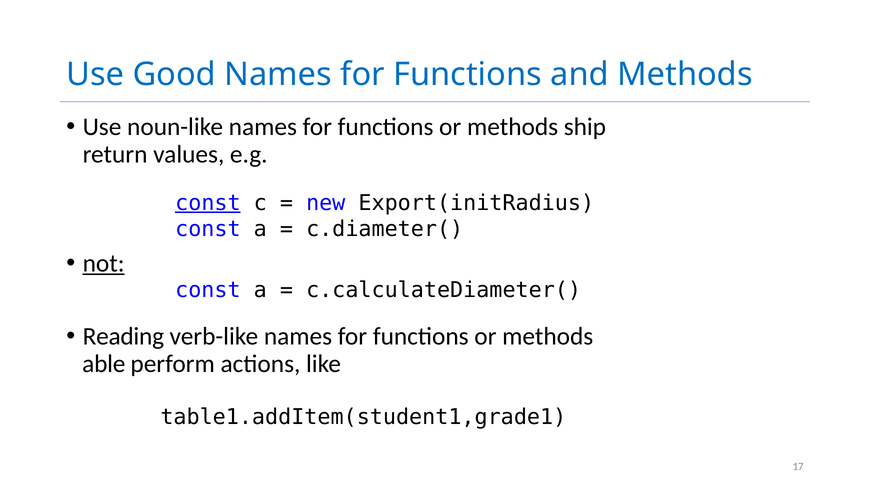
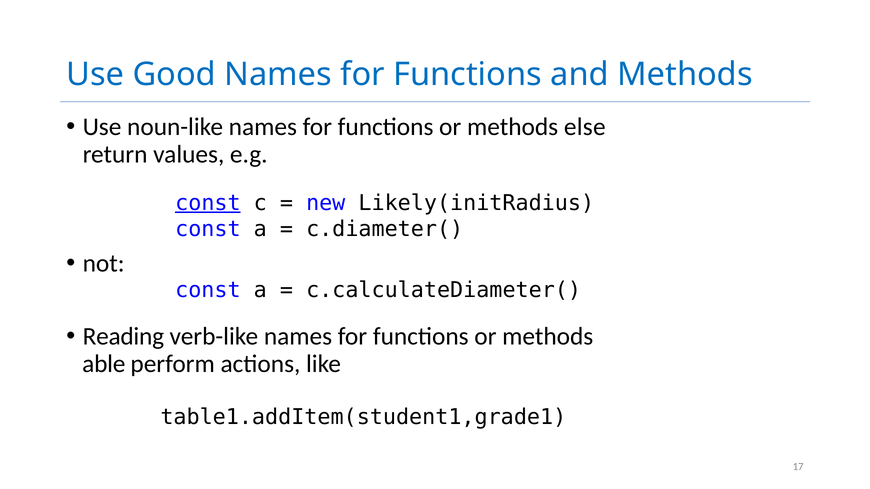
ship: ship -> else (585, 127)
Export(initRadius: Export(initRadius -> Likely(initRadius (476, 203)
not underline: present -> none (104, 264)
